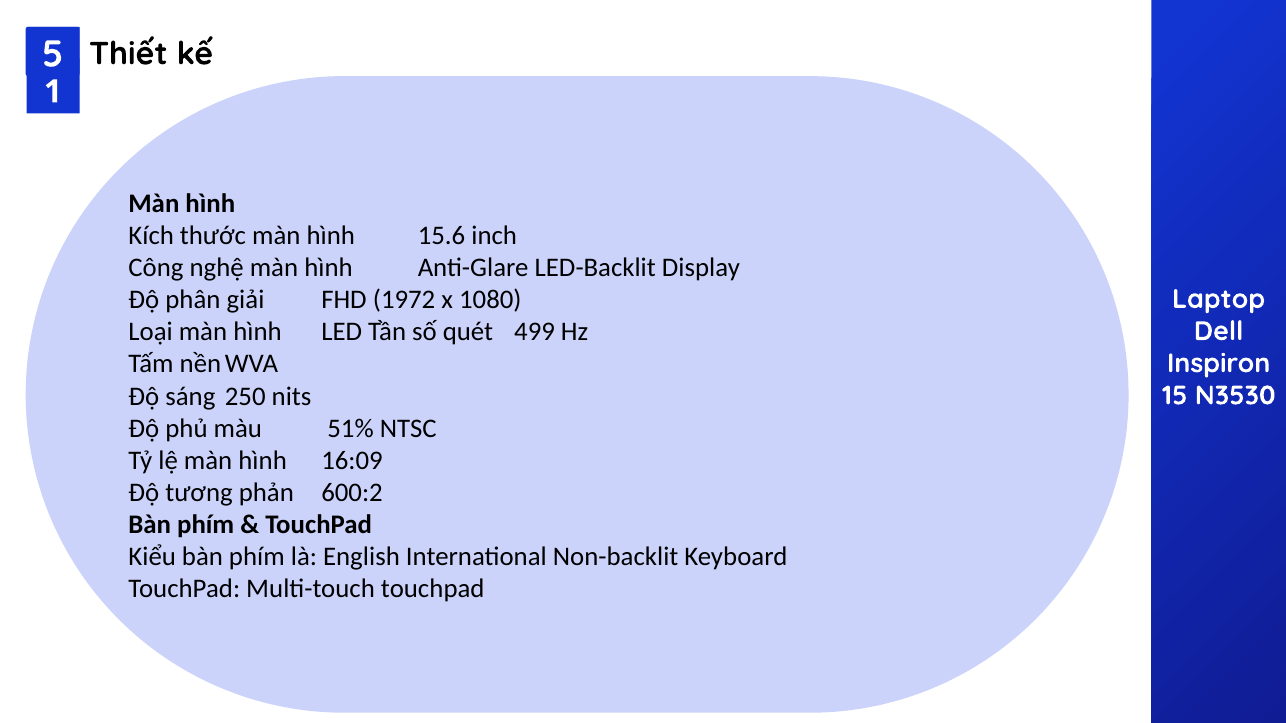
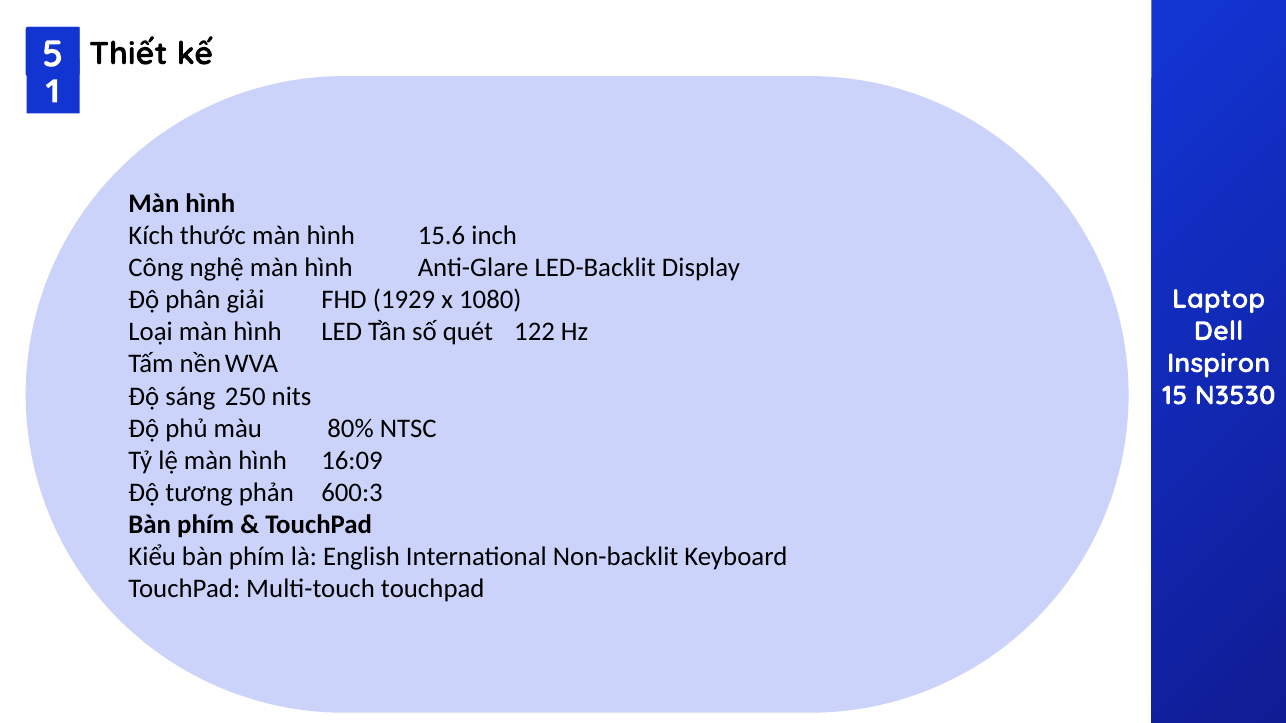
1972: 1972 -> 1929 (404, 300)
499: 499 -> 122 (535, 332)
51%: 51% -> 80% (350, 429)
600:2: 600:2 -> 600:3 (352, 493)
